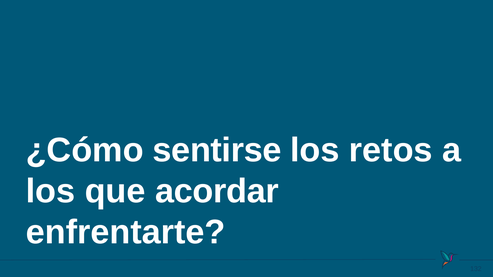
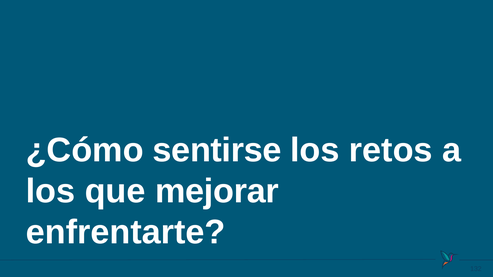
acordar: acordar -> mejorar (217, 191)
